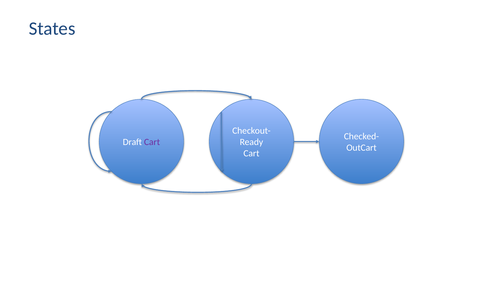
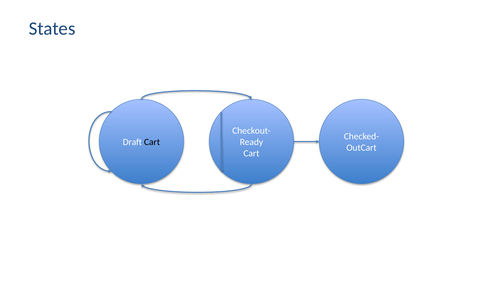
Cart colour: purple -> black (152, 142)
